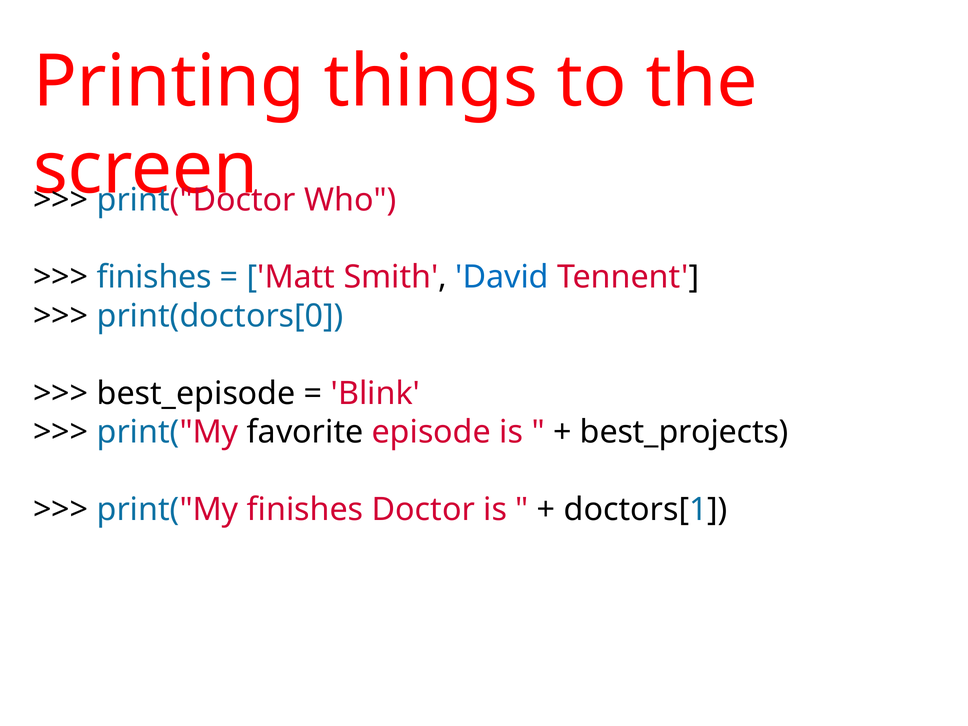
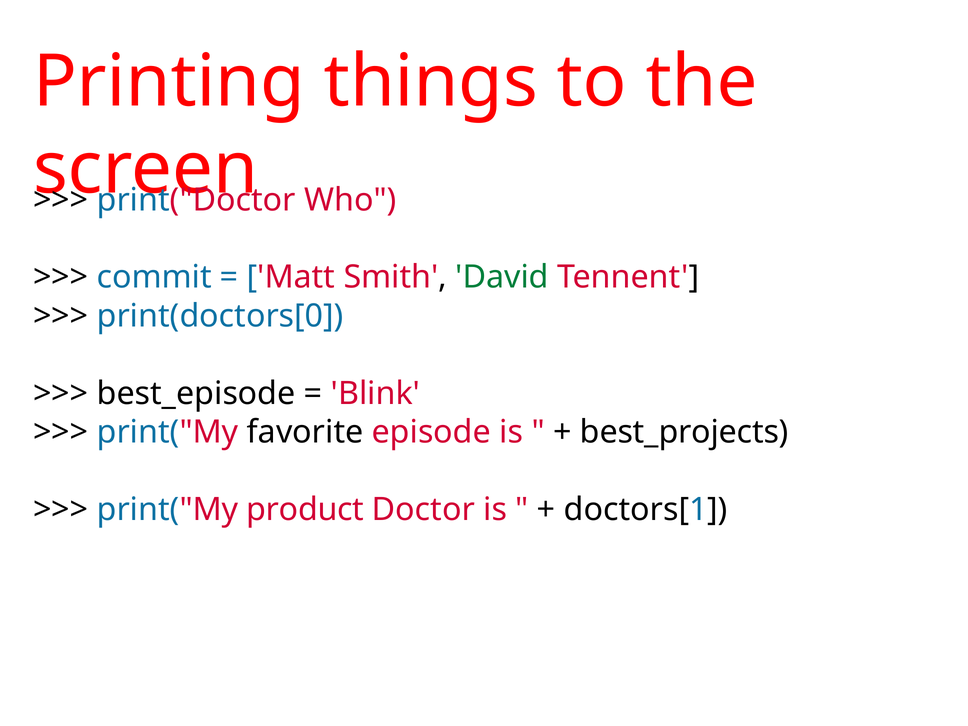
finishes: finishes -> commit (154, 277)
David colour: blue -> green (502, 277)
print("My finishes: finishes -> product (305, 510)
